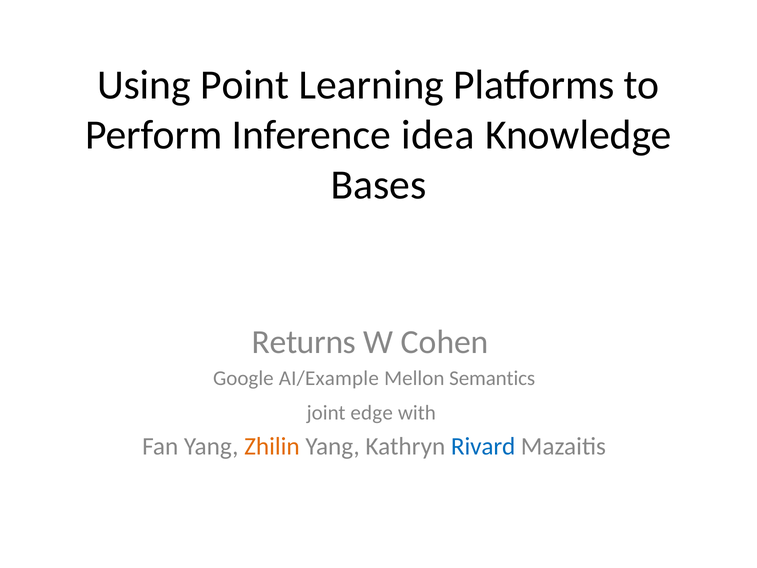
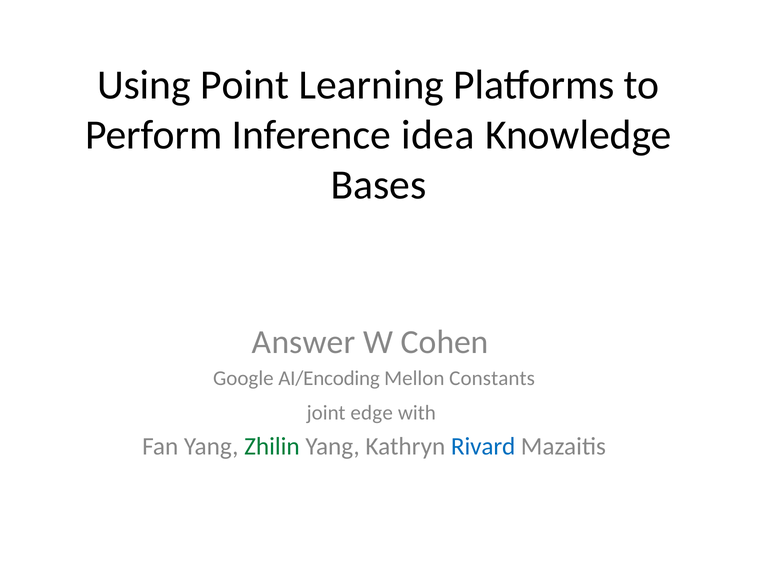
Returns: Returns -> Answer (304, 342)
AI/Example: AI/Example -> AI/Encoding (329, 378)
Semantics: Semantics -> Constants (492, 378)
Zhilin colour: orange -> green (272, 446)
